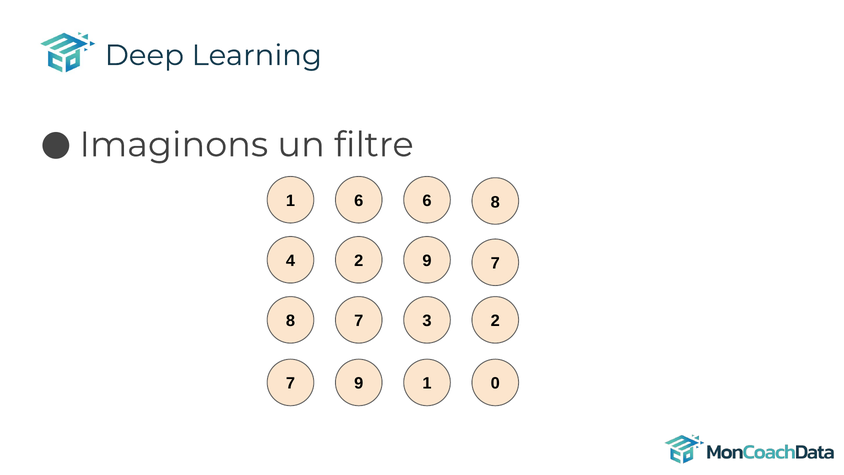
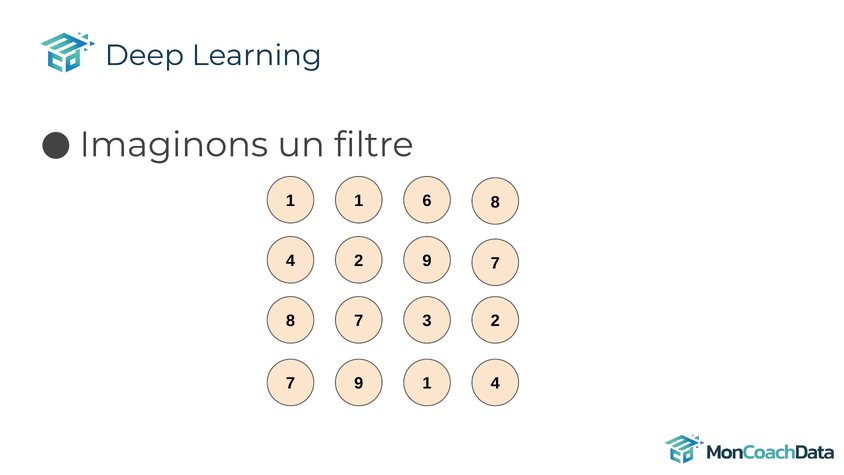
1 6: 6 -> 1 (359, 201)
1 0: 0 -> 4 (495, 383)
